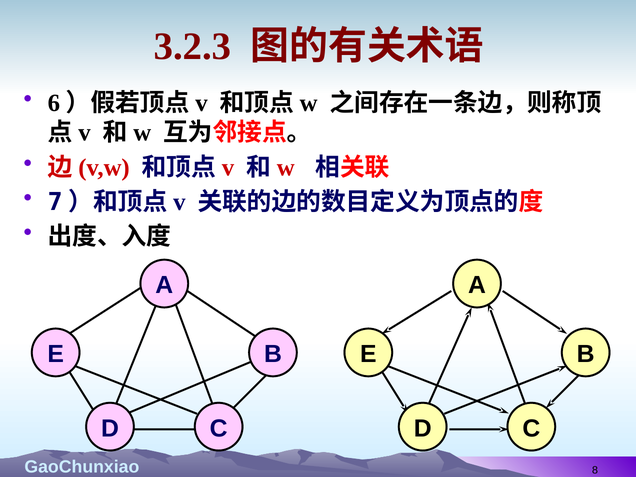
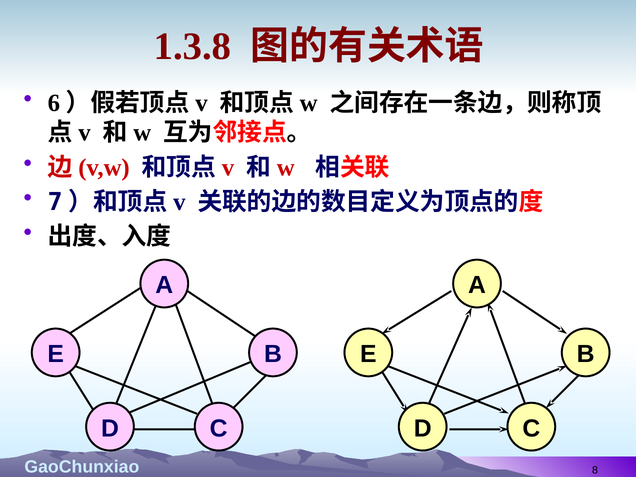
3.2.3: 3.2.3 -> 1.3.8 (192, 46)
